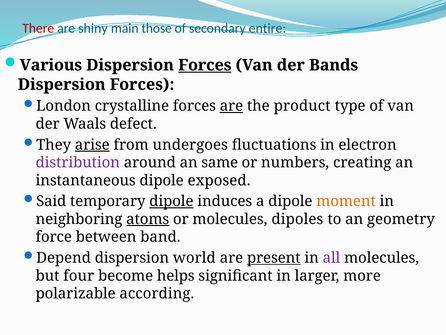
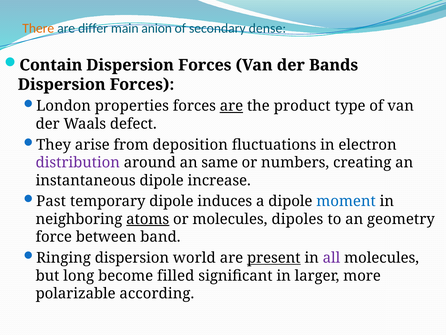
There colour: red -> orange (38, 28)
shiny: shiny -> differ (93, 28)
those: those -> anion (157, 28)
entire: entire -> dense (267, 28)
Various: Various -> Contain (51, 65)
Forces underline: present -> none (205, 65)
crystalline: crystalline -> properties (132, 106)
arise underline: present -> none (92, 145)
undergoes: undergoes -> deposition (190, 145)
exposed: exposed -> increase (219, 180)
Said: Said -> Past (51, 201)
dipole underline: present -> none (171, 201)
moment colour: orange -> blue (346, 201)
Depend: Depend -> Ringing (64, 258)
four: four -> long (79, 275)
helps: helps -> filled (176, 275)
